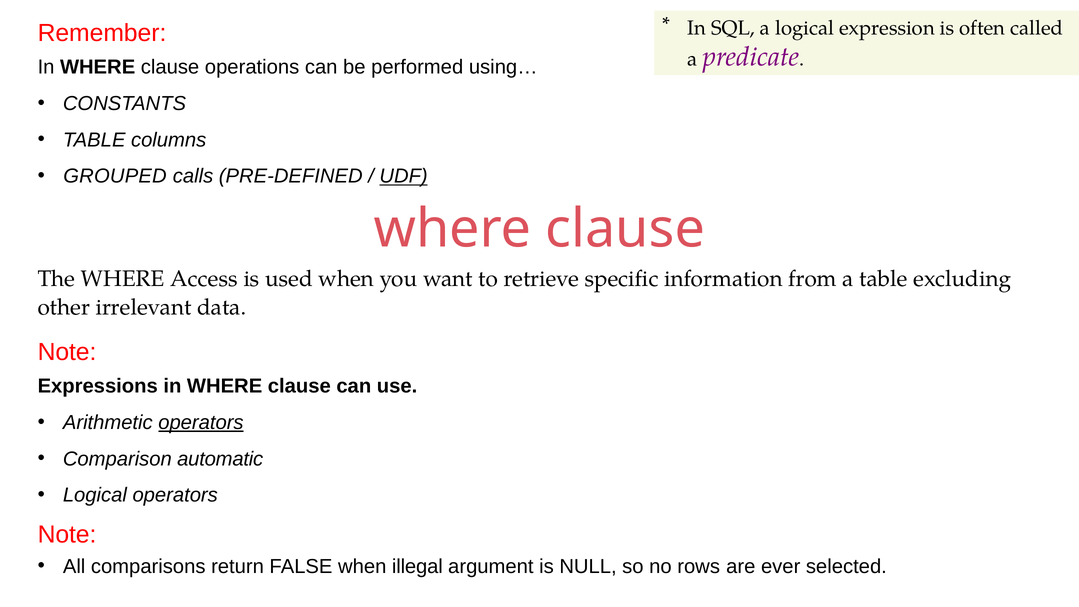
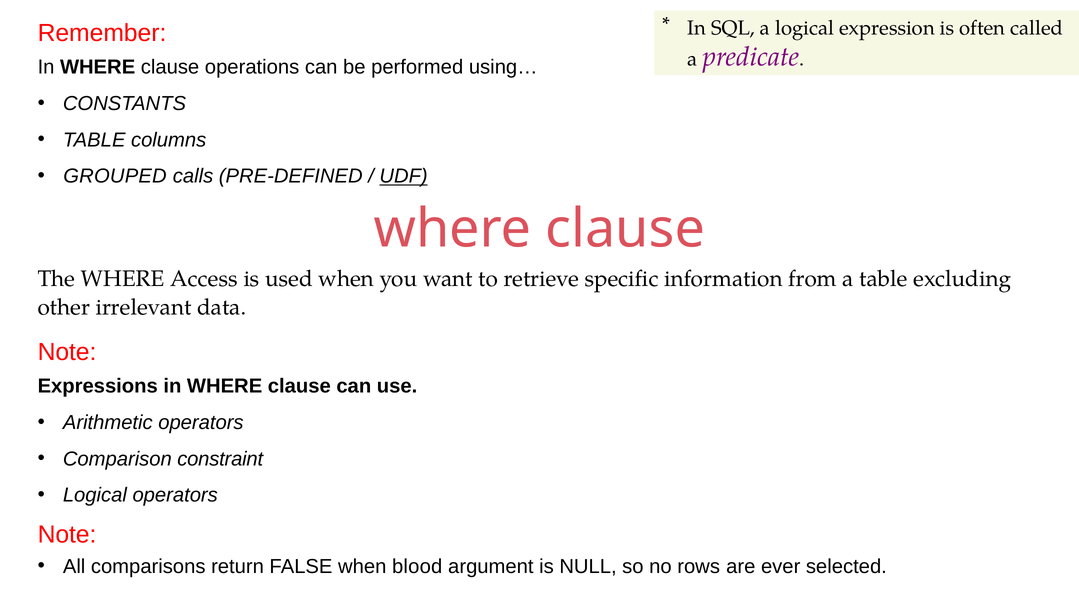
operators underline: present -> none (201, 422)
automatic: automatic -> constraint (220, 459)
illegal: illegal -> blood (417, 566)
